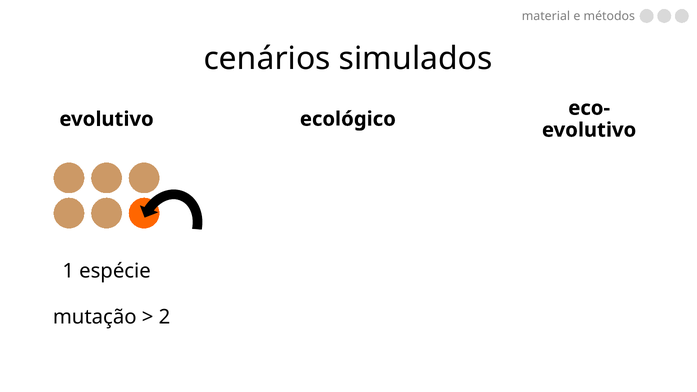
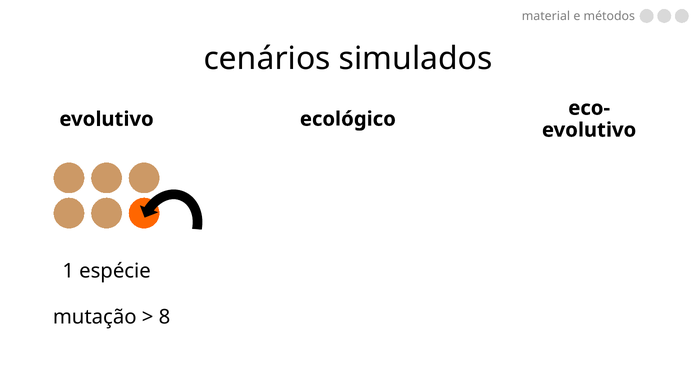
2: 2 -> 8 (164, 317)
